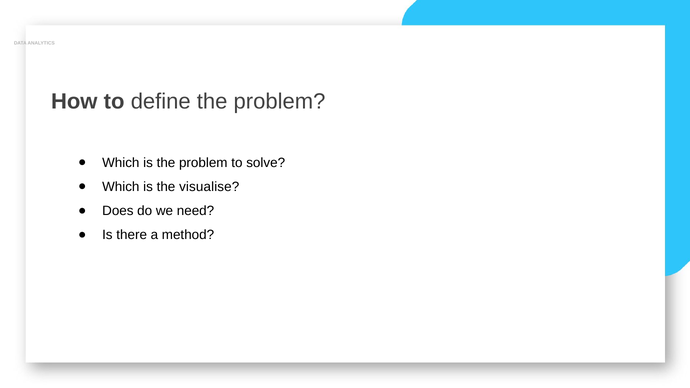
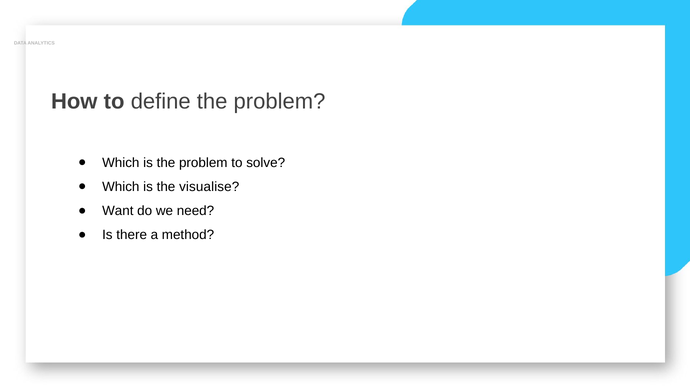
Does: Does -> Want (118, 211)
